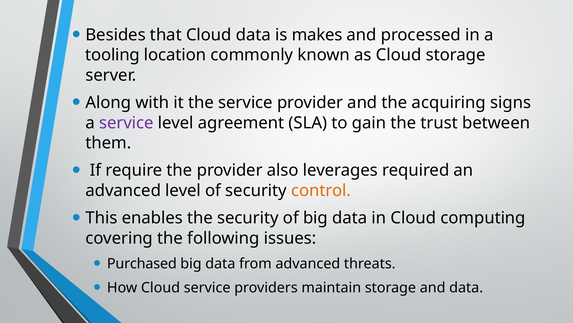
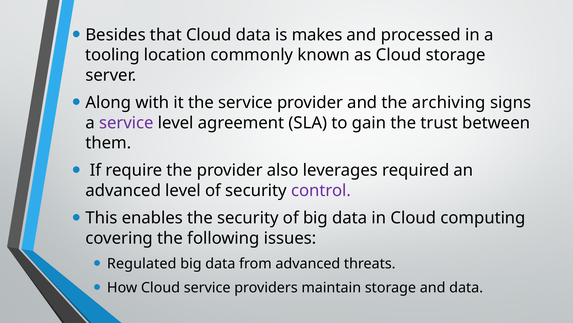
acquiring: acquiring -> archiving (449, 102)
control colour: orange -> purple (321, 190)
Purchased: Purchased -> Regulated (142, 263)
